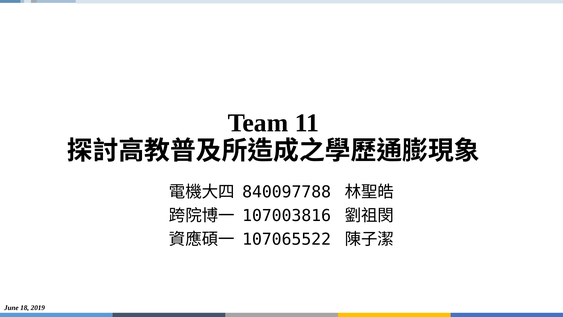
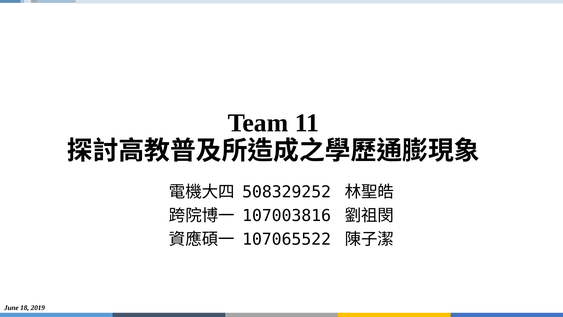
840097788: 840097788 -> 508329252 (287, 192)
